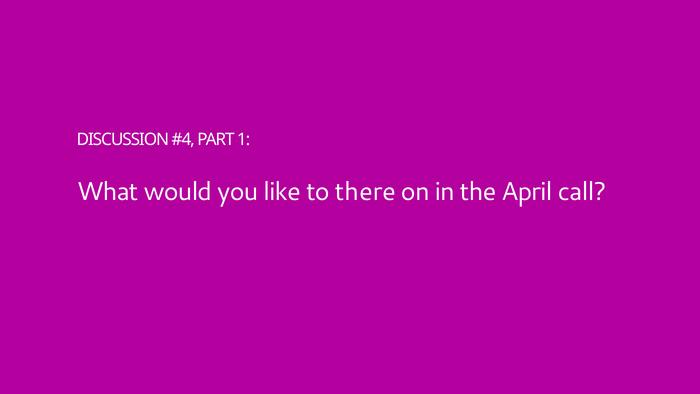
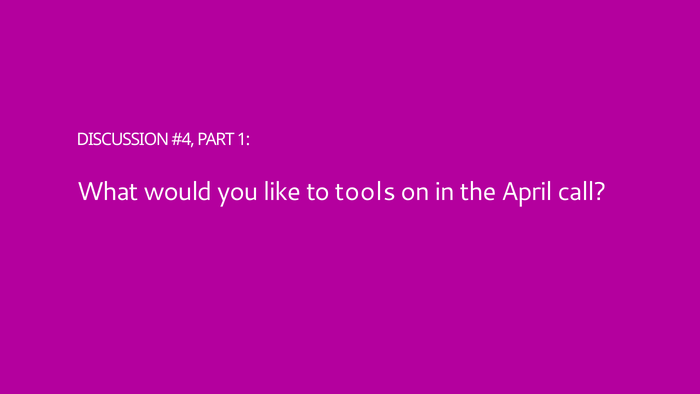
there: there -> tools (365, 191)
